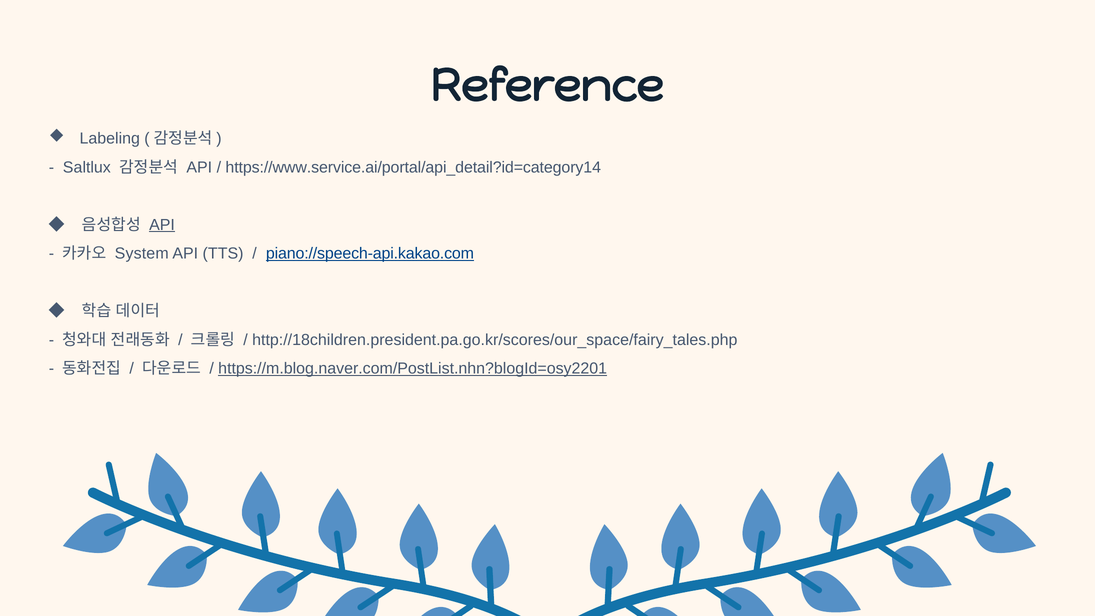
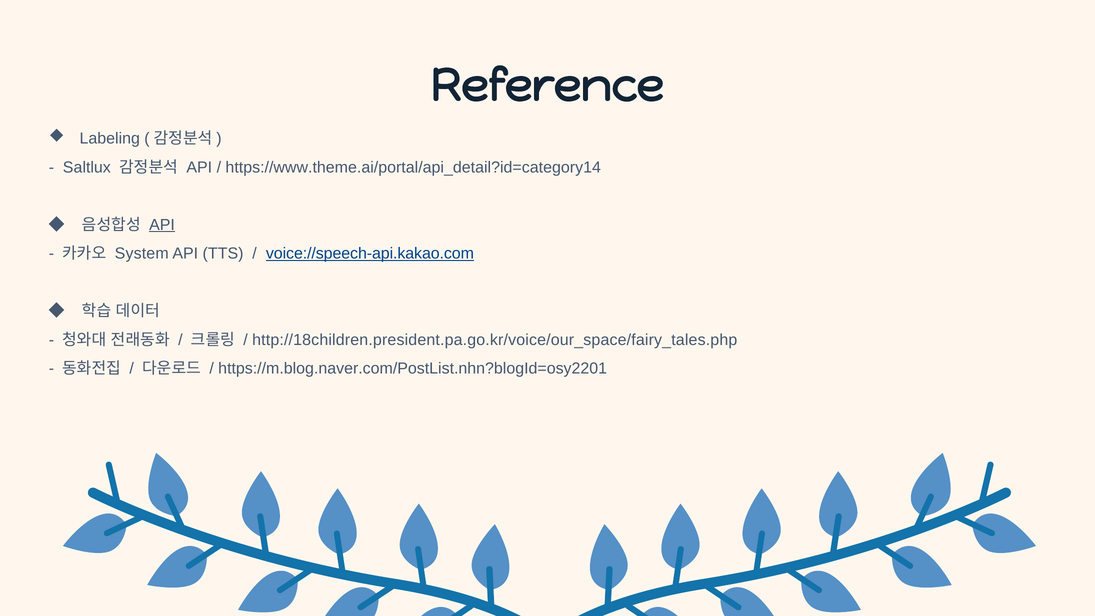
https://www.service.ai/portal/api_detail?id=category14: https://www.service.ai/portal/api_detail?id=category14 -> https://www.theme.ai/portal/api_detail?id=category14 (413, 167)
piano://speech-api.kakao.com: piano://speech-api.kakao.com -> voice://speech-api.kakao.com (370, 253)
http://18children.president.pa.go.kr/scores/our_space/fairy_tales.php: http://18children.president.pa.go.kr/scores/our_space/fairy_tales.php -> http://18children.president.pa.go.kr/voice/our_space/fairy_tales.php (495, 340)
https://m.blog.naver.com/PostList.nhn?blogId=osy2201 underline: present -> none (413, 368)
